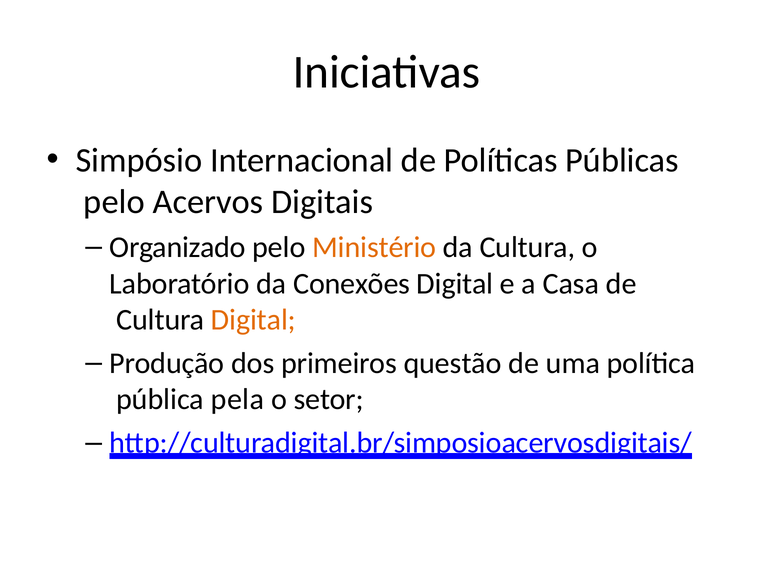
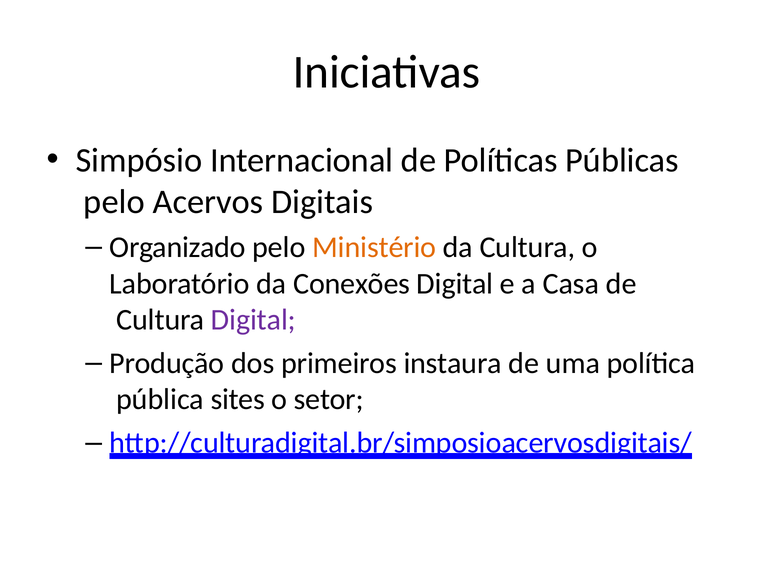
Digital colour: orange -> purple (253, 320)
questão: questão -> instaura (453, 364)
pela: pela -> sites (238, 400)
